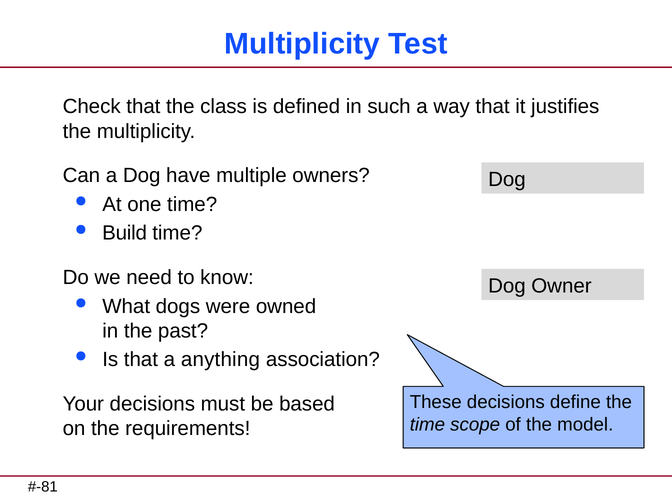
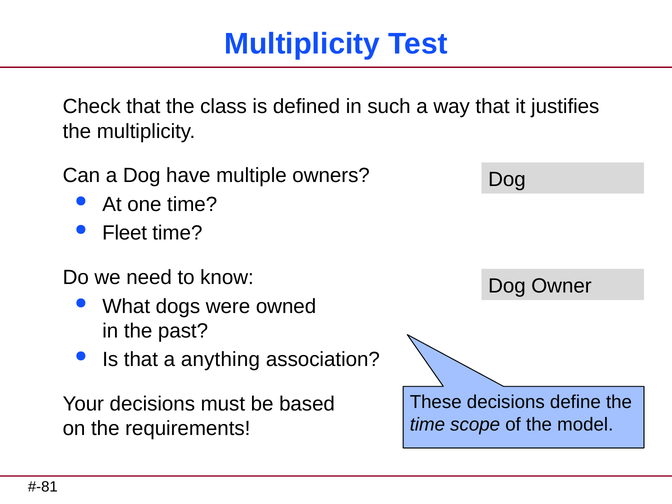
Build: Build -> Fleet (125, 233)
